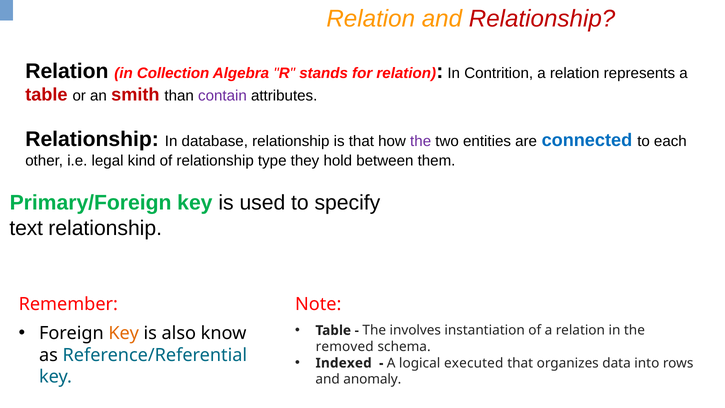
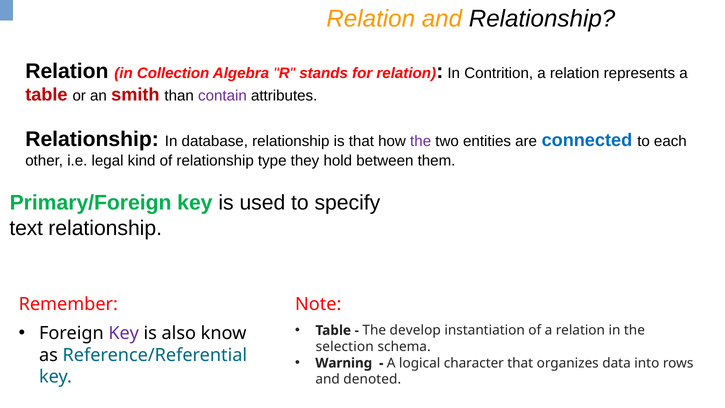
Relationship colour: red -> black (542, 19)
involves: involves -> develop (415, 330)
Key colour: orange -> purple (124, 333)
removed: removed -> selection (345, 347)
Indexed: Indexed -> Warning (344, 363)
executed: executed -> character (474, 363)
anomaly: anomaly -> denoted (372, 379)
